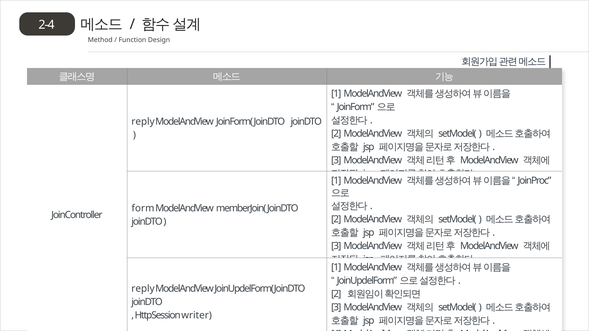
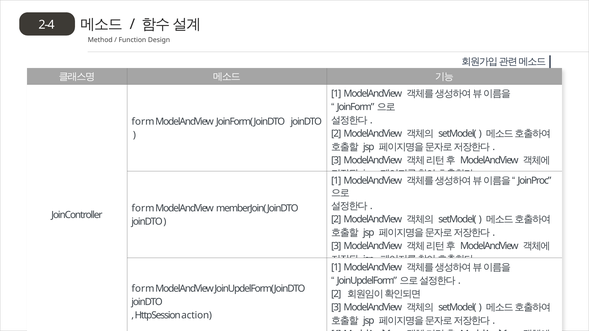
reply: reply -> form (143, 122)
reply: reply -> form (143, 289)
writer: writer -> action (197, 315)
